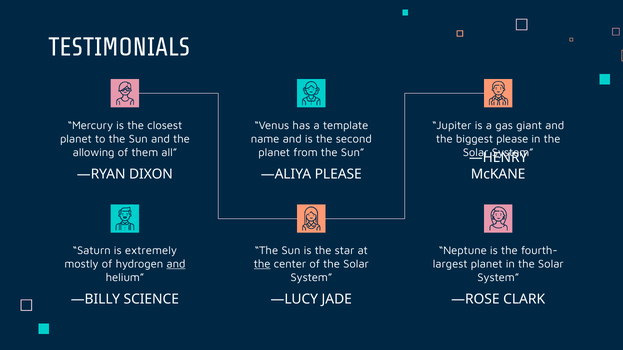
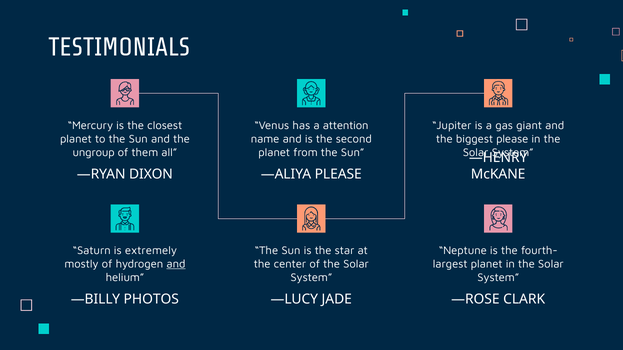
template: template -> attention (346, 126)
allowing: allowing -> ungroup (94, 153)
the underline: present -> none (262, 264)
SCIENCE: SCIENCE -> PHOTOS (151, 299)
